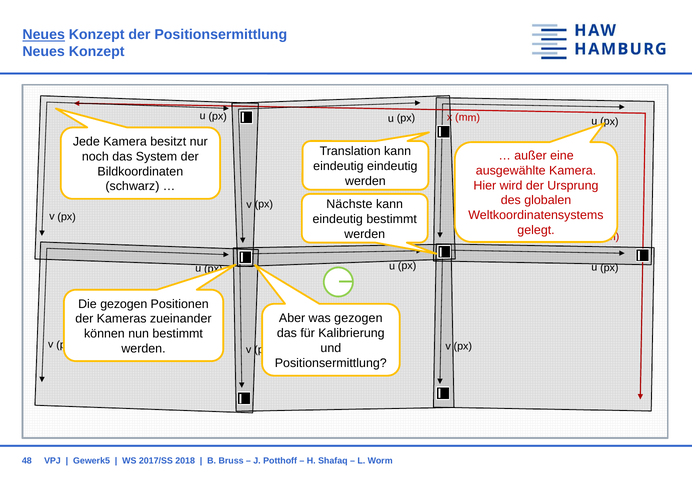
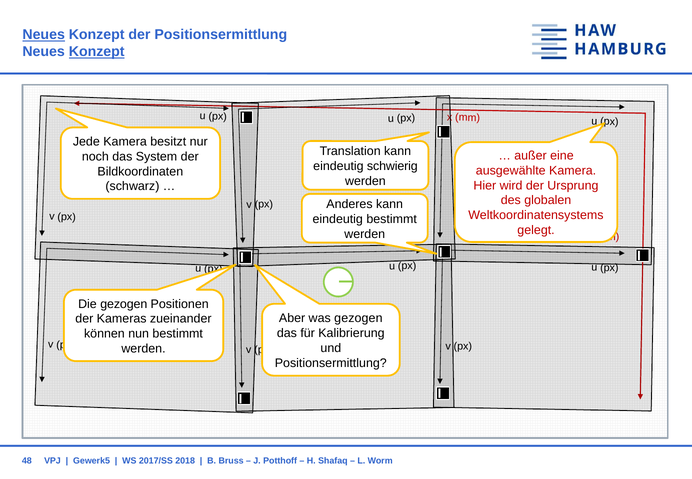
Konzept underline: none -> present (97, 52)
eindeutig eindeutig: eindeutig -> schwierig (392, 166)
Nächste: Nächste -> Anderes (349, 204)
